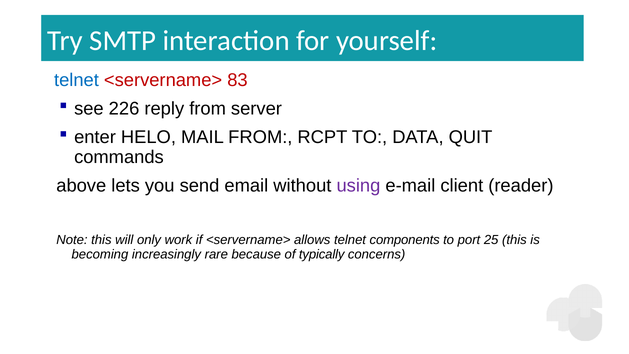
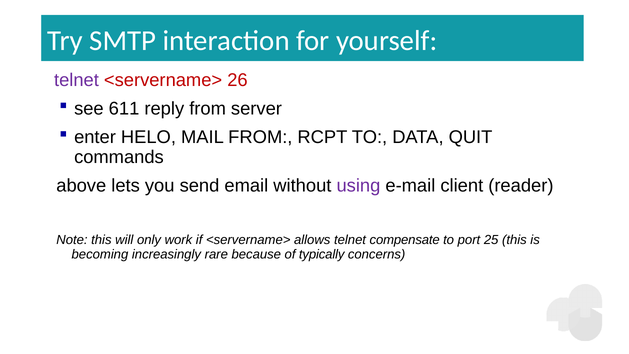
telnet colour: blue -> purple (76, 80)
83: 83 -> 26 (237, 80)
226: 226 -> 611 (124, 109)
components: components -> compensate (405, 240)
